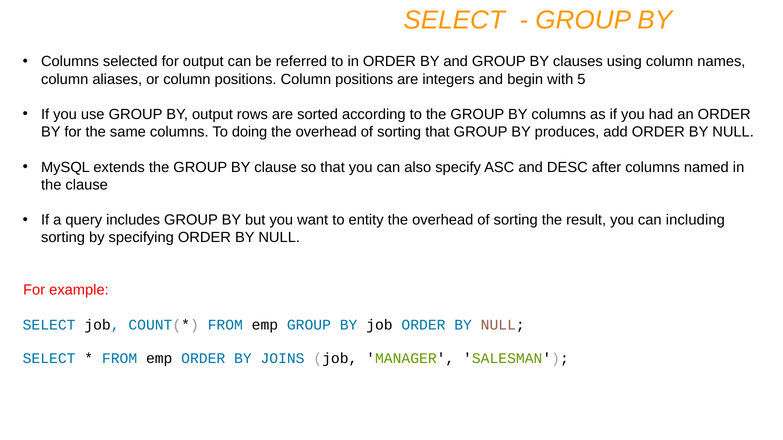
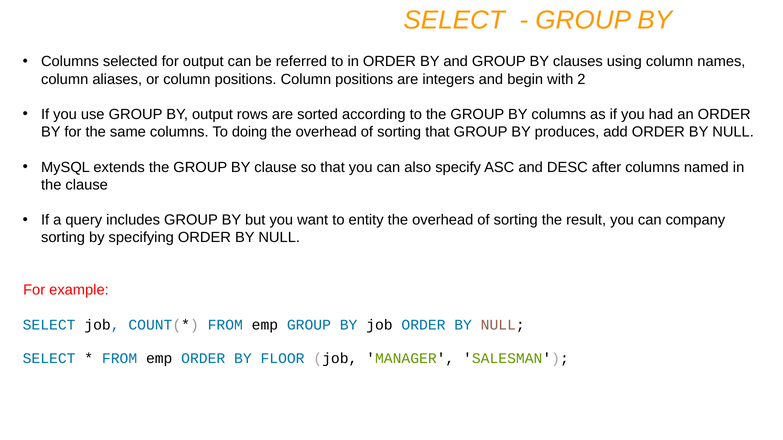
5: 5 -> 2 (581, 79)
including: including -> company (695, 220)
JOINS: JOINS -> FLOOR (283, 359)
